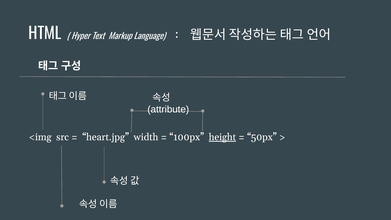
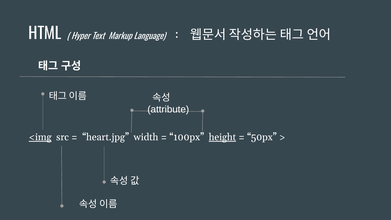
<img underline: none -> present (40, 137)
